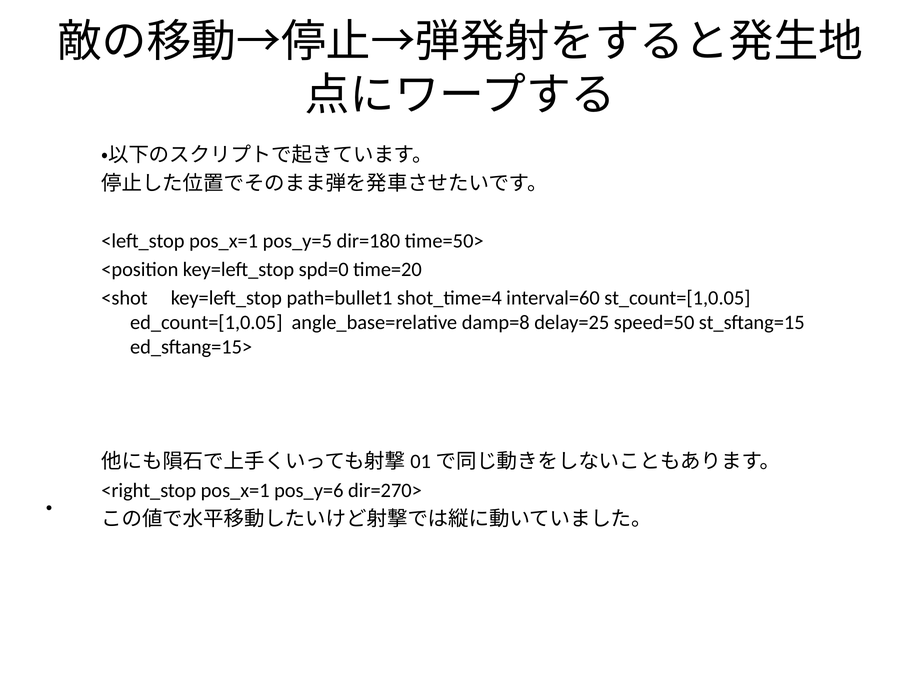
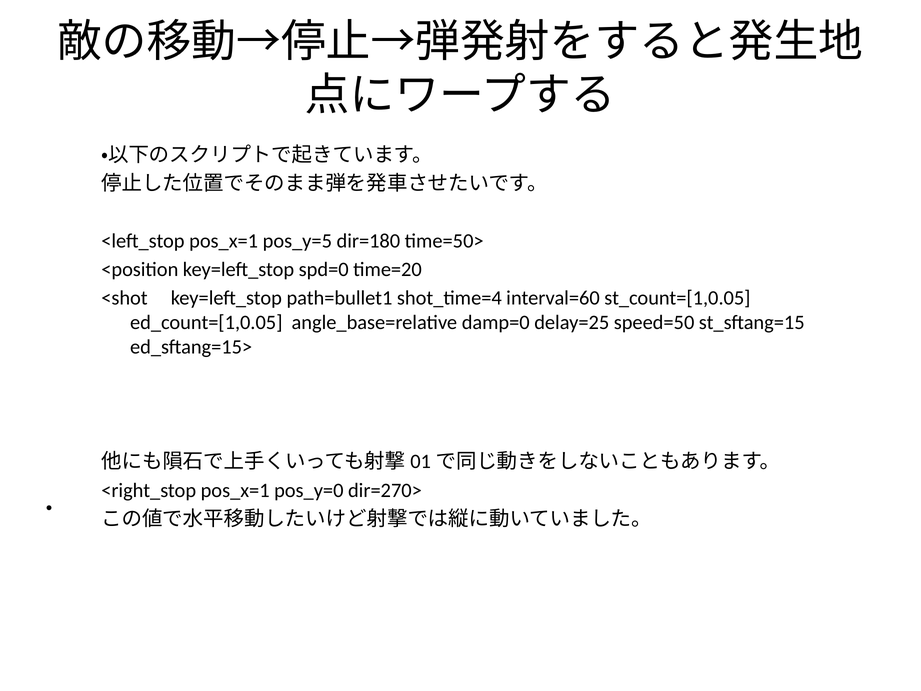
damp=8: damp=8 -> damp=0 (496, 323)
pos_y=6: pos_y=6 -> pos_y=0 (309, 490)
